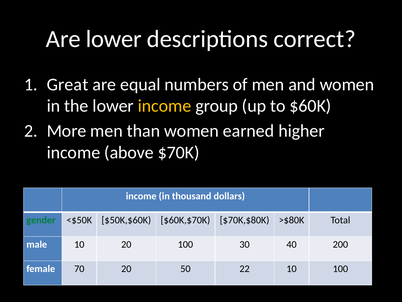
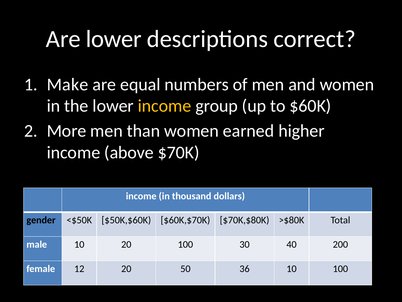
Great: Great -> Make (68, 84)
gender colour: green -> black (41, 220)
70: 70 -> 12 (79, 269)
22: 22 -> 36 (245, 269)
